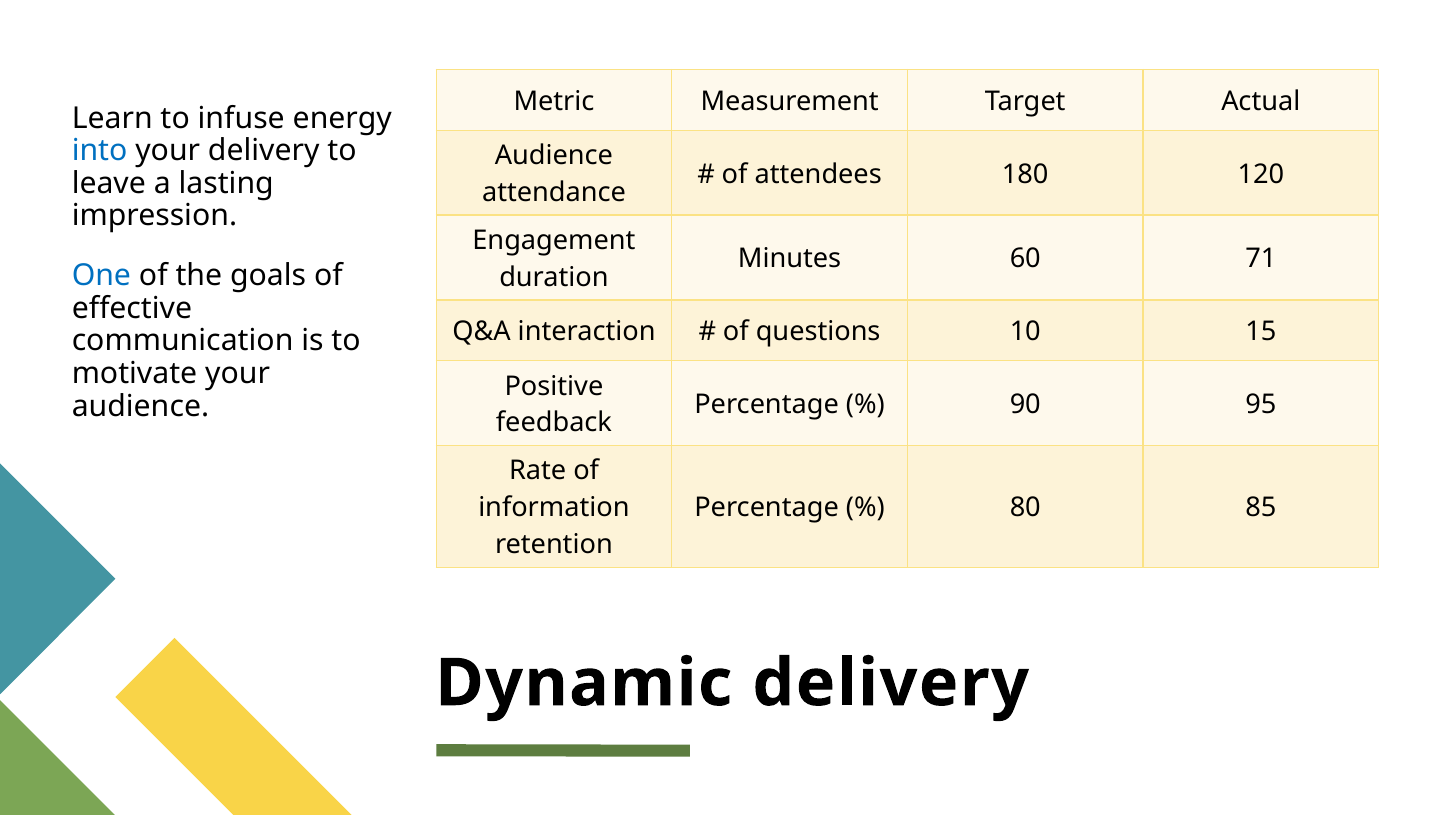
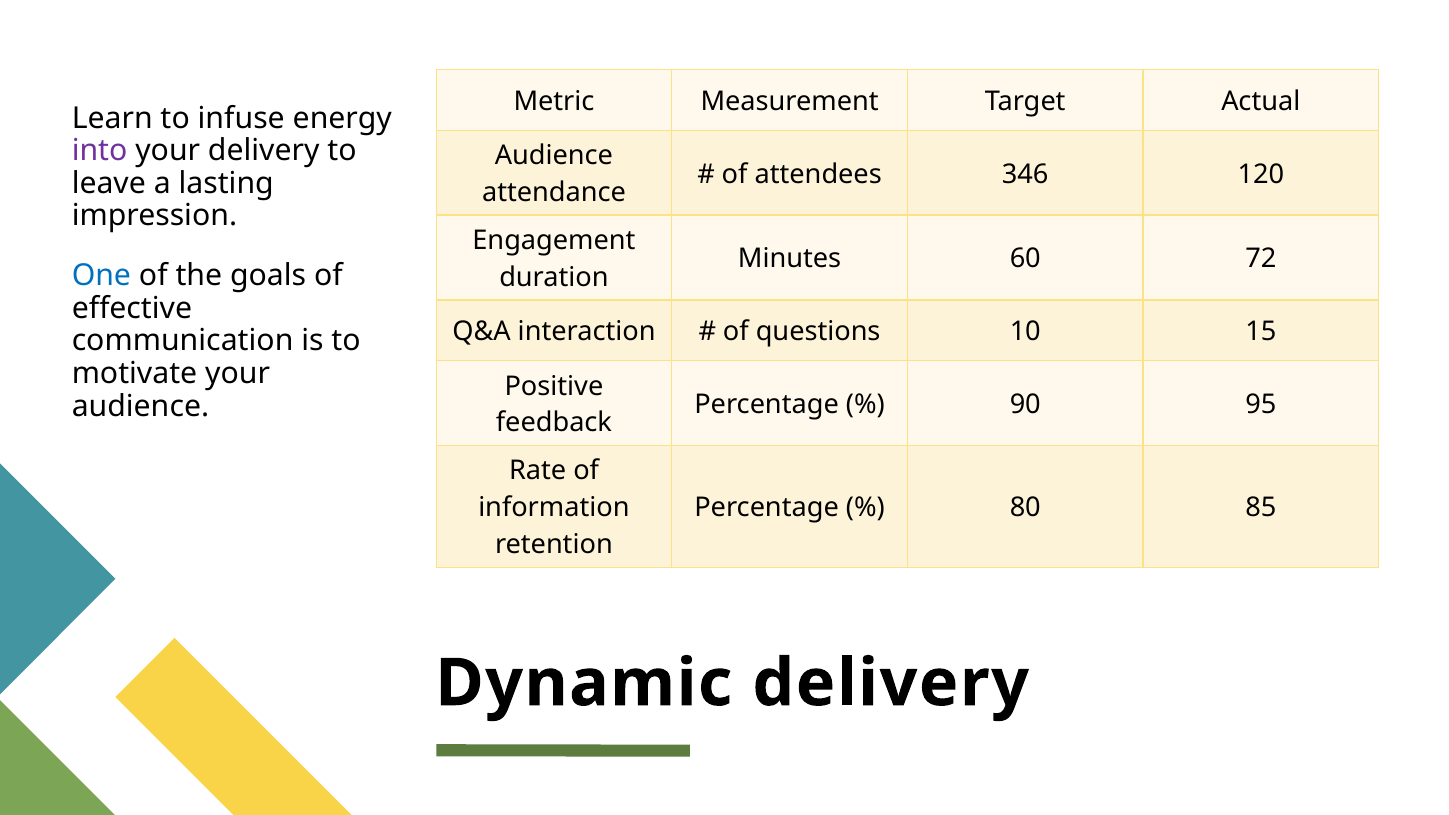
into colour: blue -> purple (100, 151)
180: 180 -> 346 (1025, 174)
71: 71 -> 72 (1261, 259)
